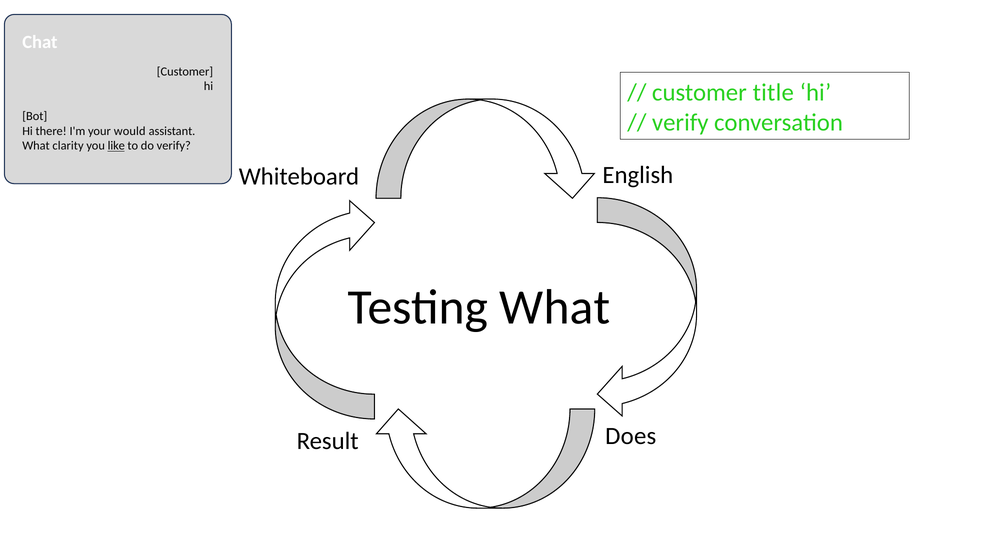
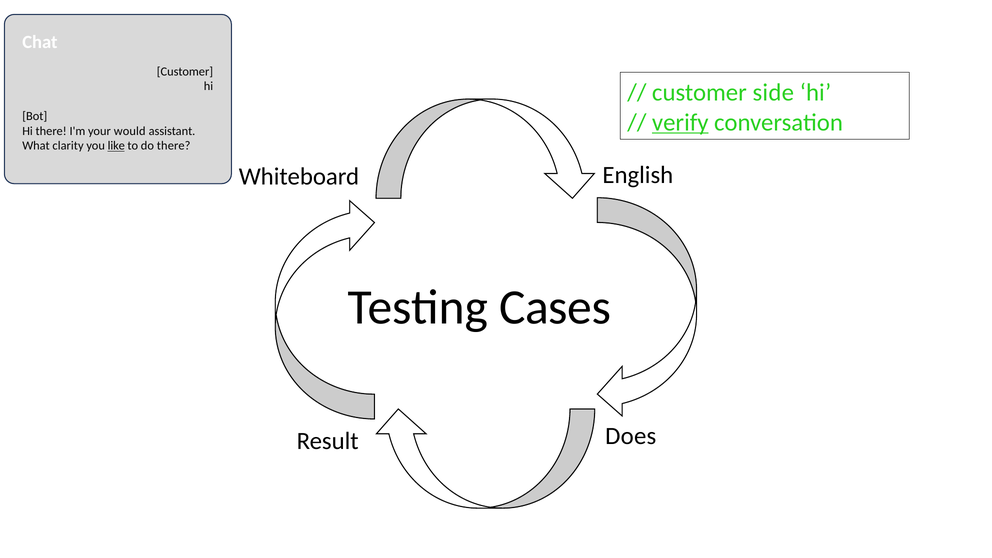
title: title -> side (773, 93)
verify underline: none -> present (680, 122)
do verify: verify -> there (174, 146)
Testing What: What -> Cases (555, 308)
